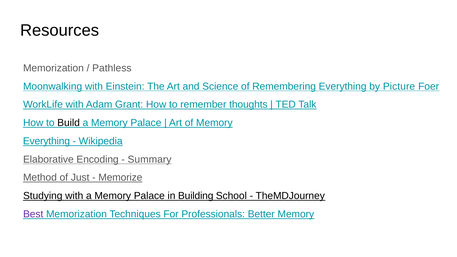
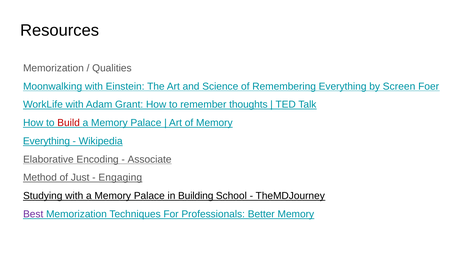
Pathless: Pathless -> Qualities (112, 68)
Picture: Picture -> Screen (399, 86)
Build colour: black -> red (69, 123)
Summary: Summary -> Associate (150, 159)
Memorize: Memorize -> Engaging (120, 178)
